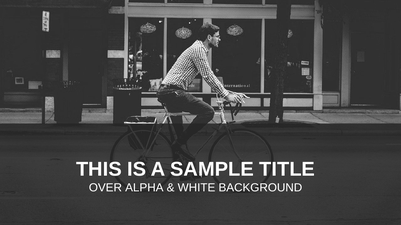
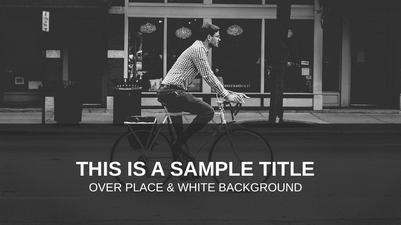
ALPHA: ALPHA -> PLACE (144, 188)
